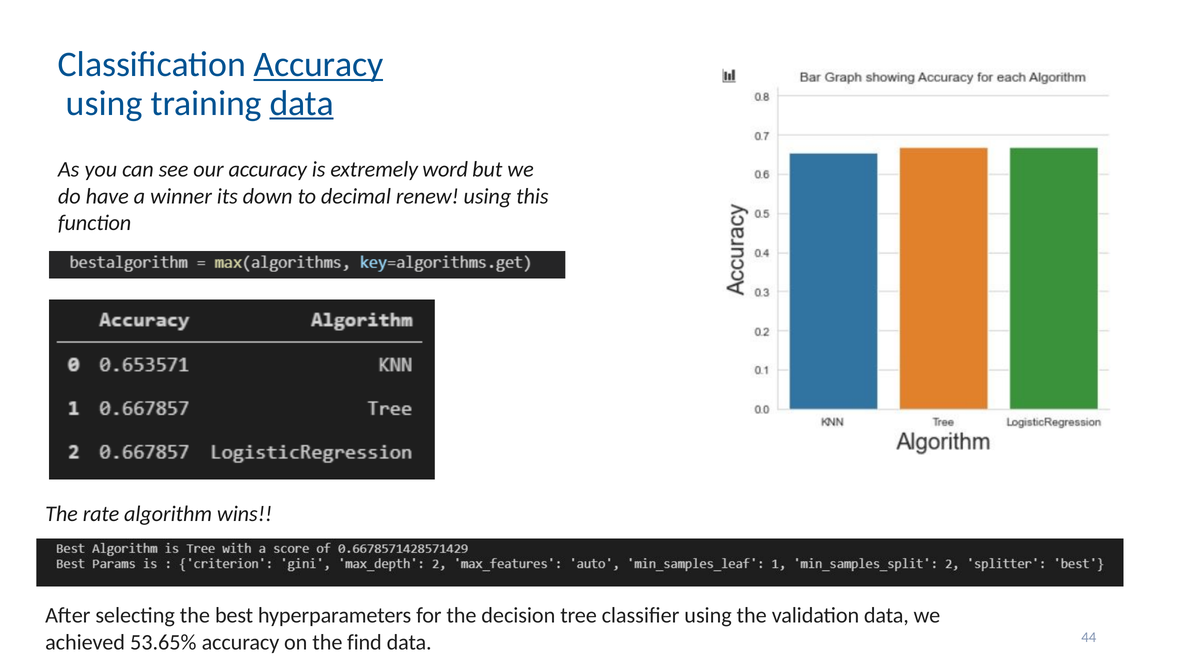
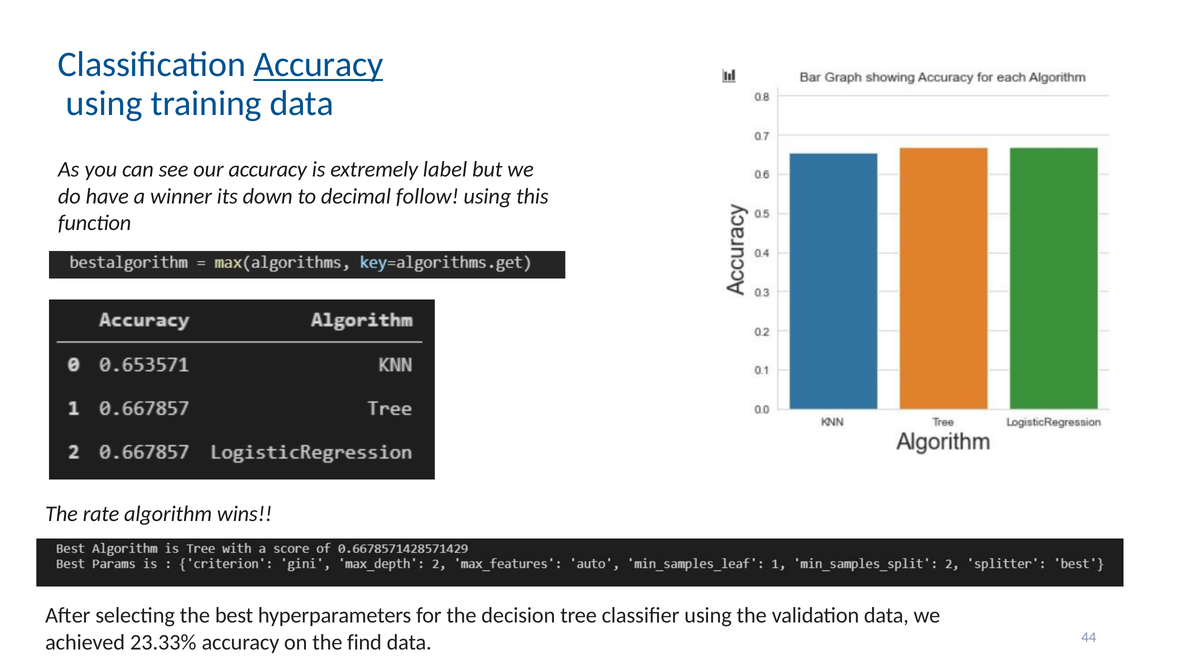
data underline: present -> none (302, 103)
word: word -> label (445, 170)
renew: renew -> follow (427, 196)
53.65%: 53.65% -> 23.33% (163, 642)
